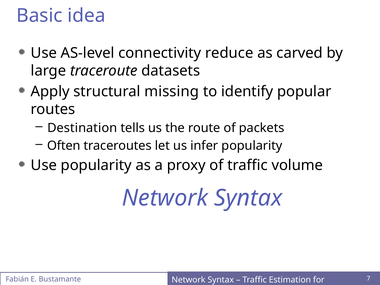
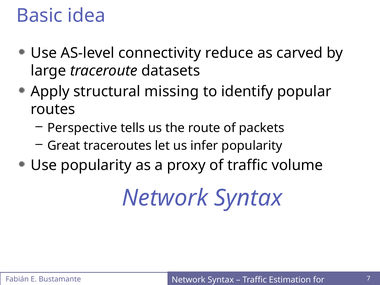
Destination: Destination -> Perspective (82, 128)
Often: Often -> Great (64, 146)
